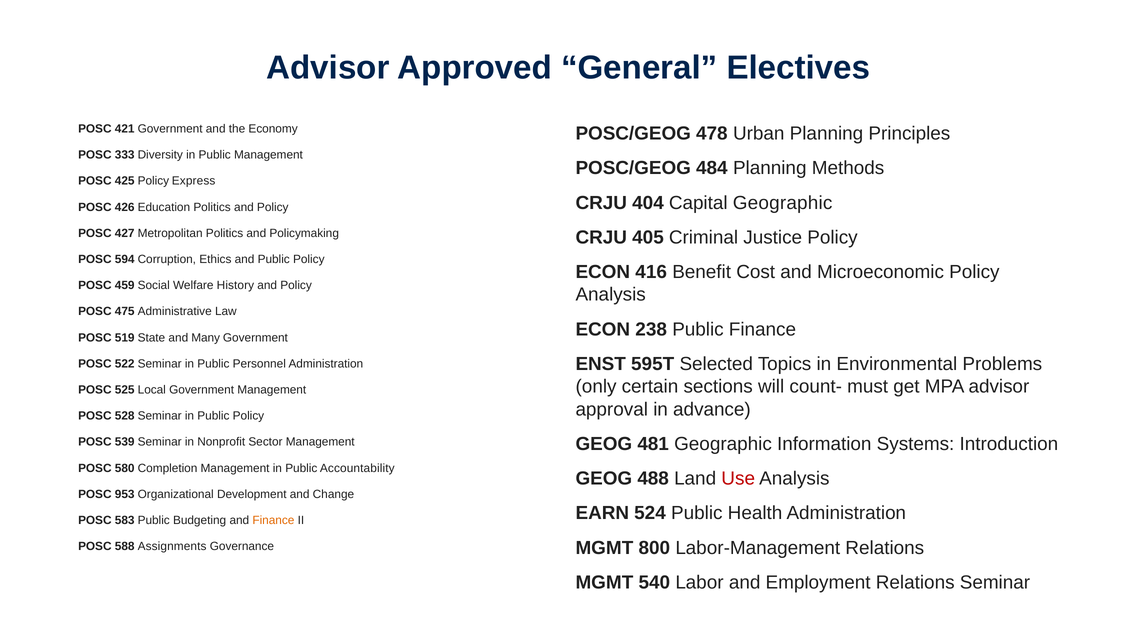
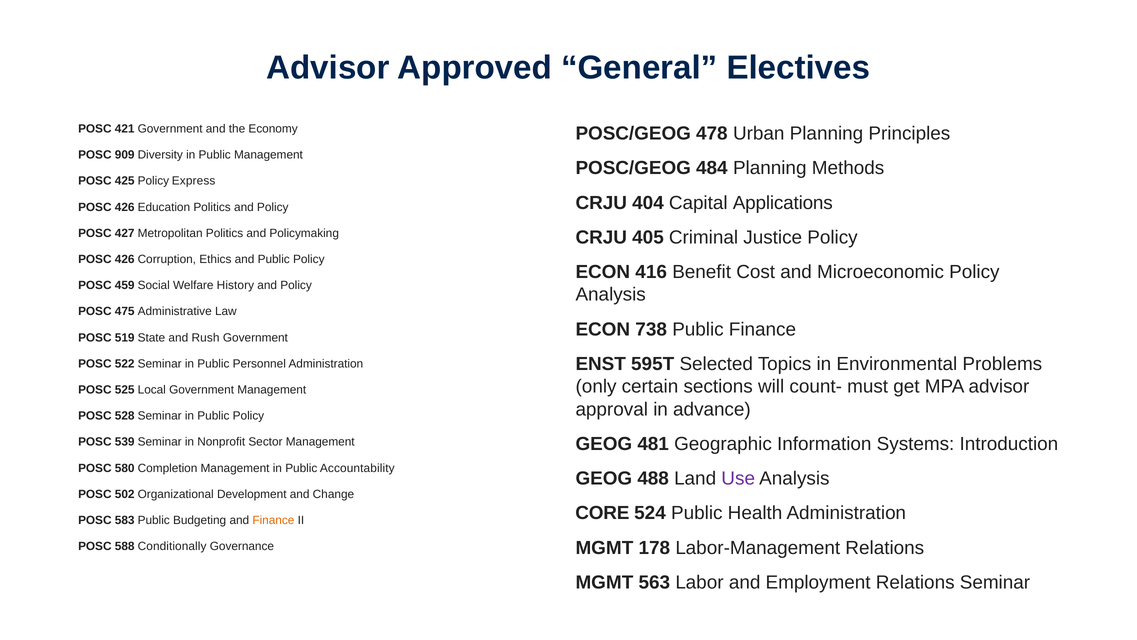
333: 333 -> 909 (125, 155)
Capital Geographic: Geographic -> Applications (783, 203)
594: 594 -> 426 (125, 259)
238: 238 -> 738 (651, 329)
Many: Many -> Rush (206, 337)
Use colour: red -> purple (738, 478)
953: 953 -> 502 (125, 494)
EARN: EARN -> CORE (602, 513)
800: 800 -> 178 (654, 547)
Assignments: Assignments -> Conditionally (172, 546)
540: 540 -> 563 (654, 582)
